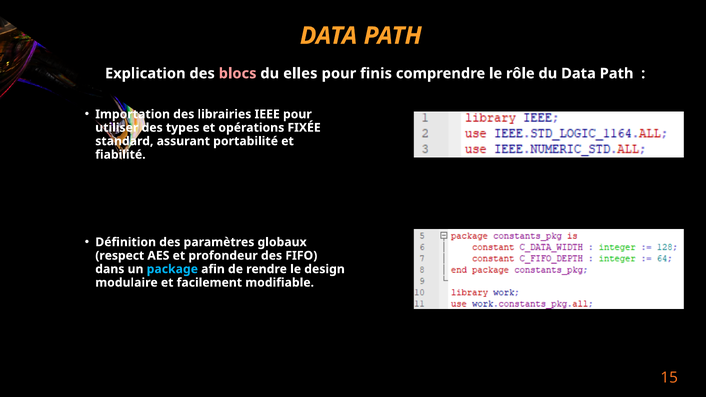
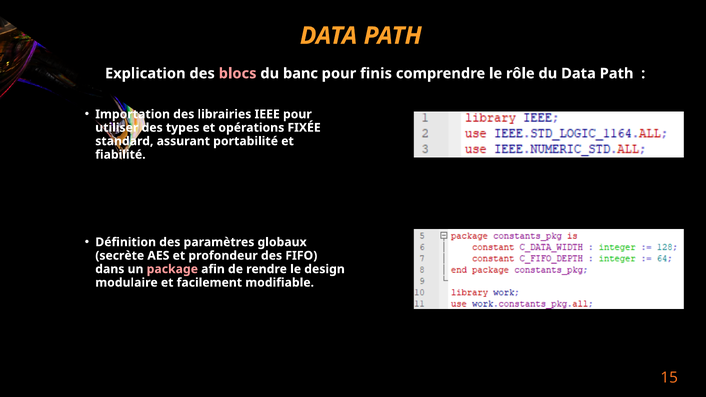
elles: elles -> banc (300, 73)
respect: respect -> secrète (120, 256)
package colour: light blue -> pink (172, 269)
